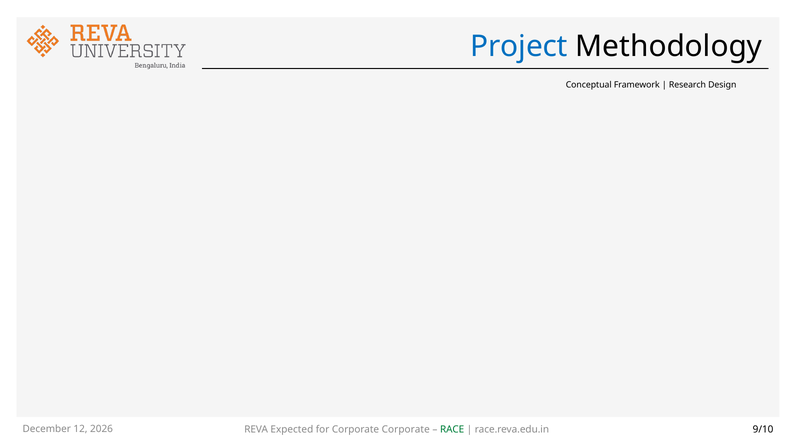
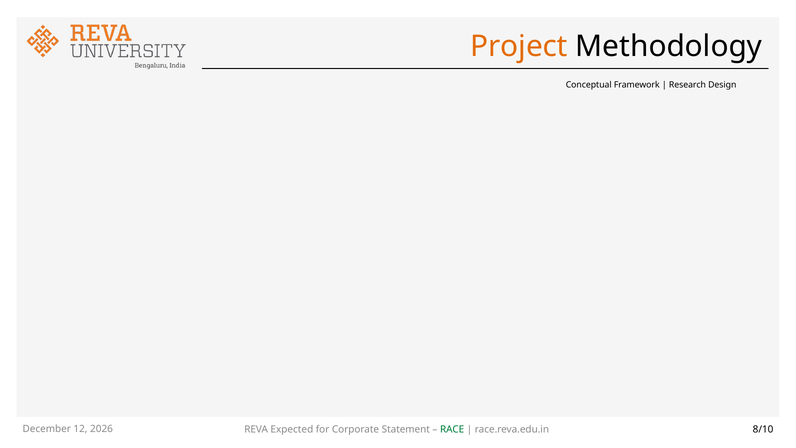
Project colour: blue -> orange (519, 46)
Corporate Corporate: Corporate -> Statement (406, 429)
9/10: 9/10 -> 8/10 (763, 429)
